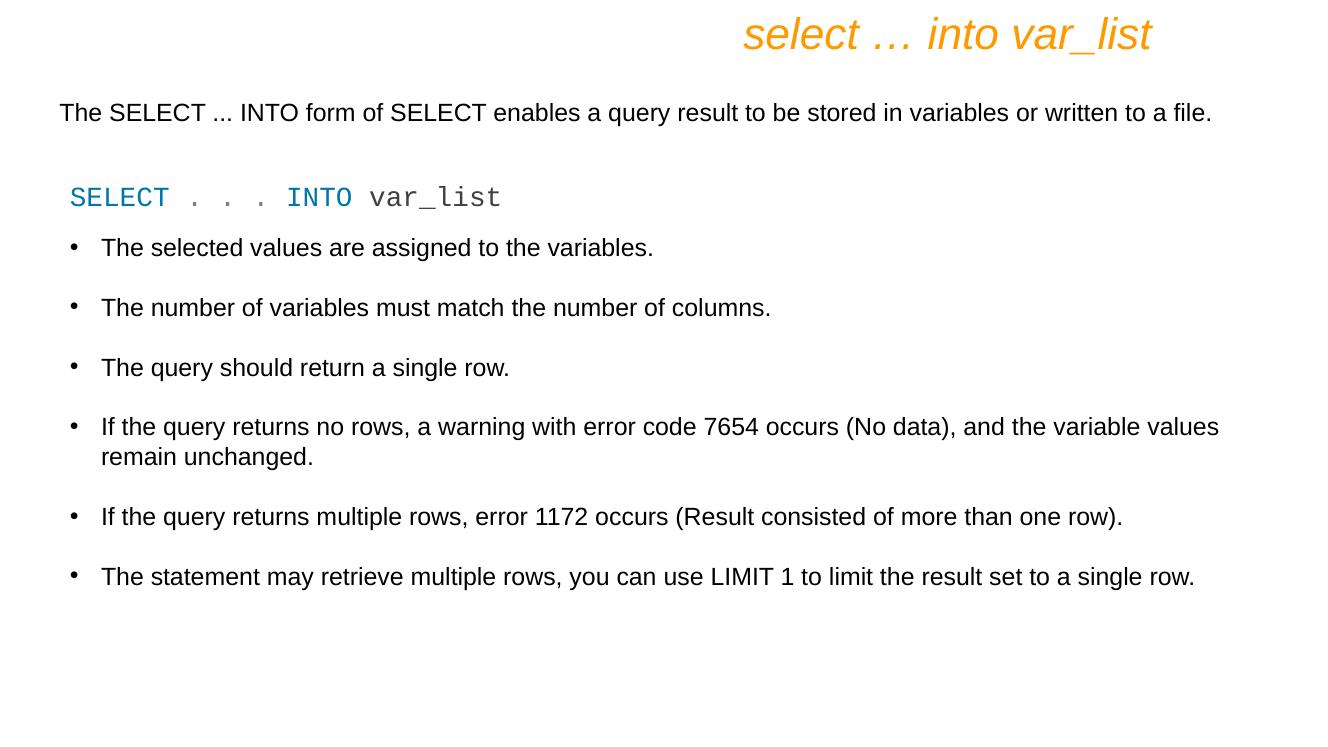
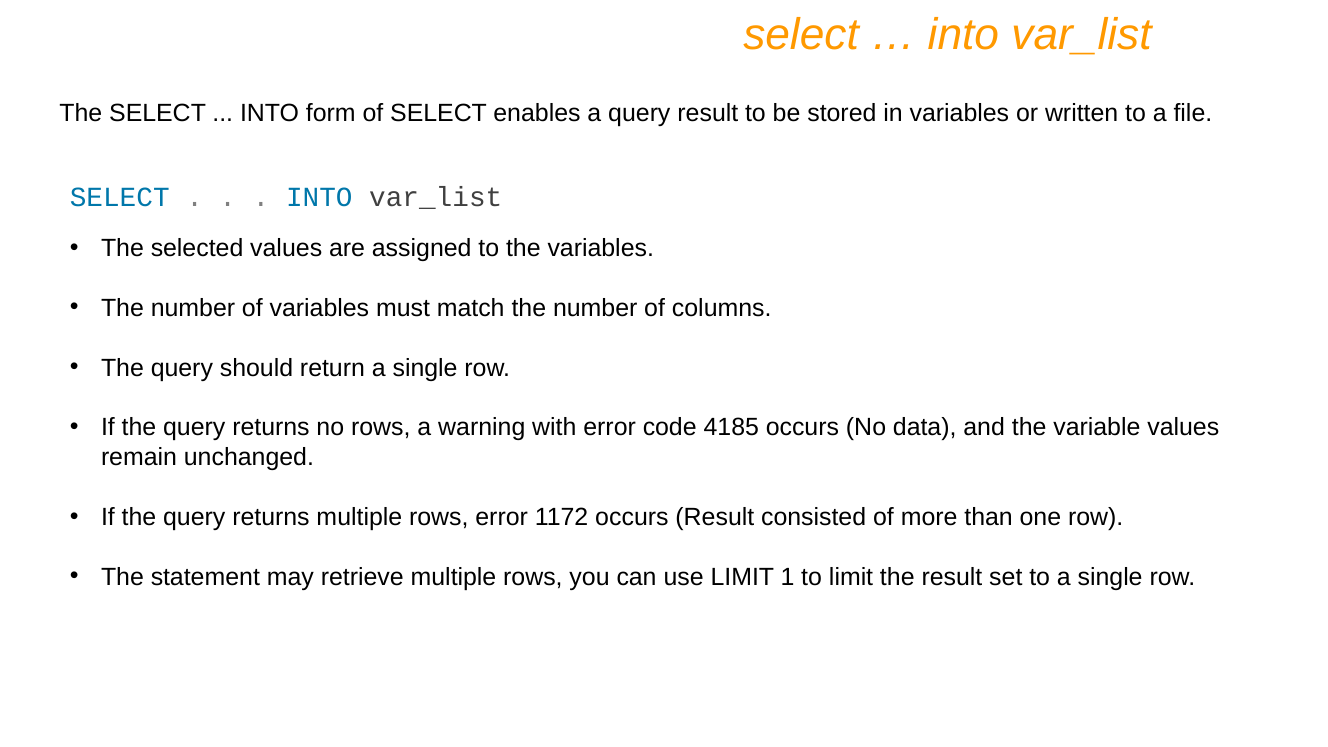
7654: 7654 -> 4185 (731, 428)
